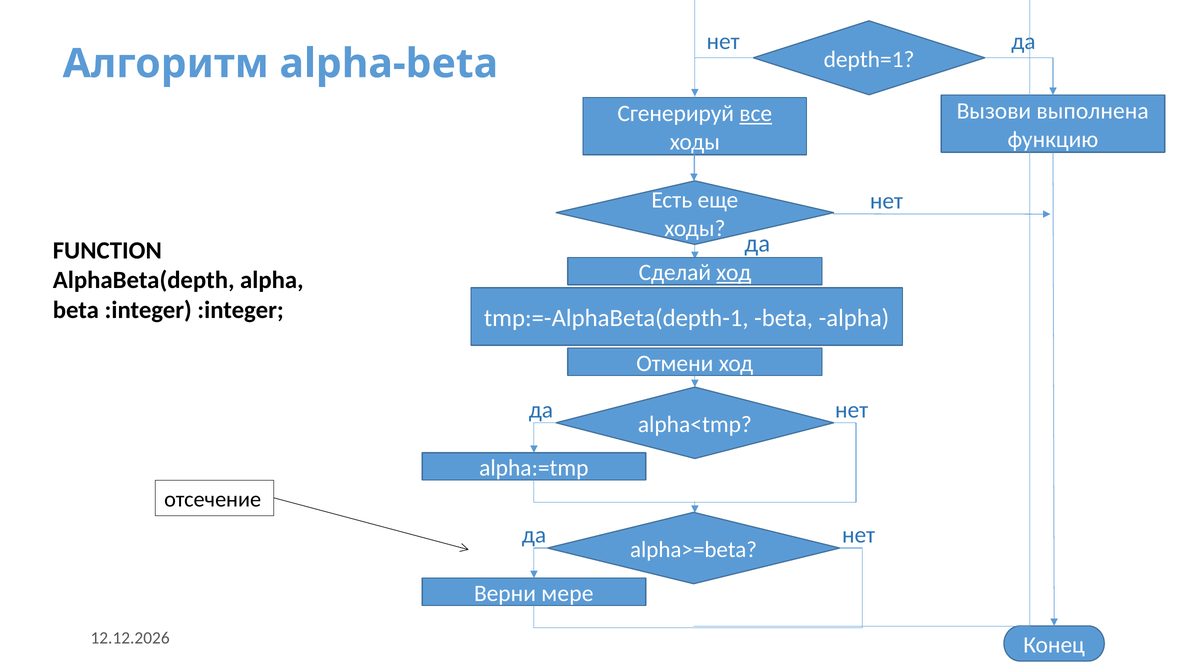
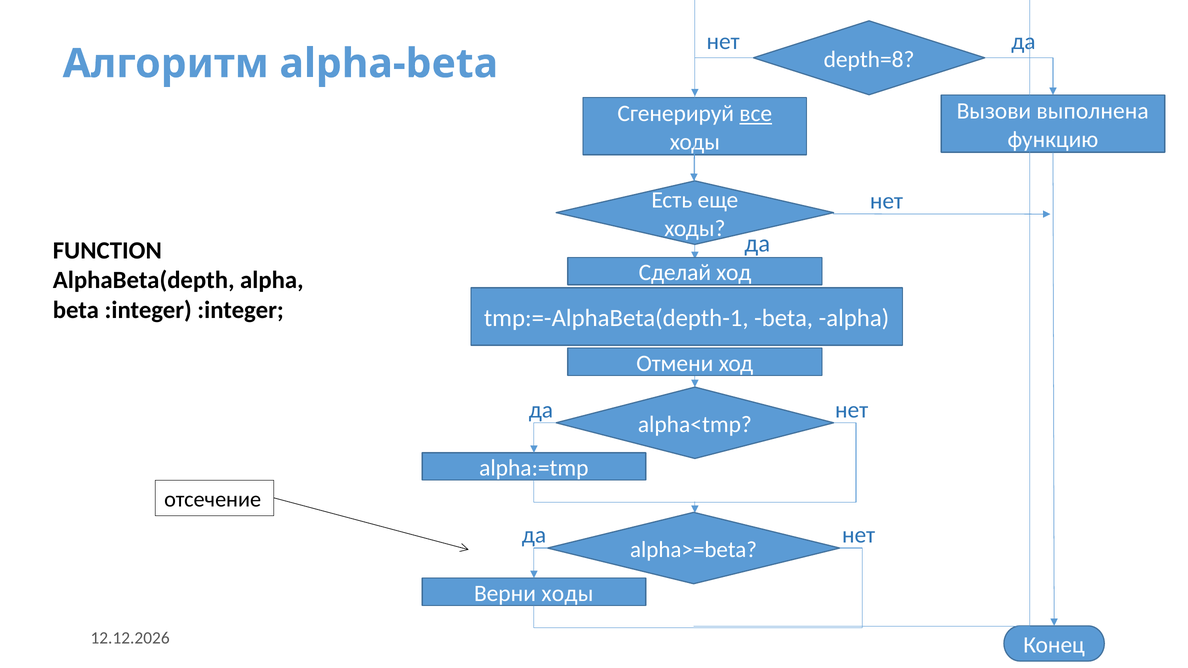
depth=1: depth=1 -> depth=8 (869, 59)
ход underline: present -> none (734, 273)
Верни мере: мере -> ходы (567, 594)
